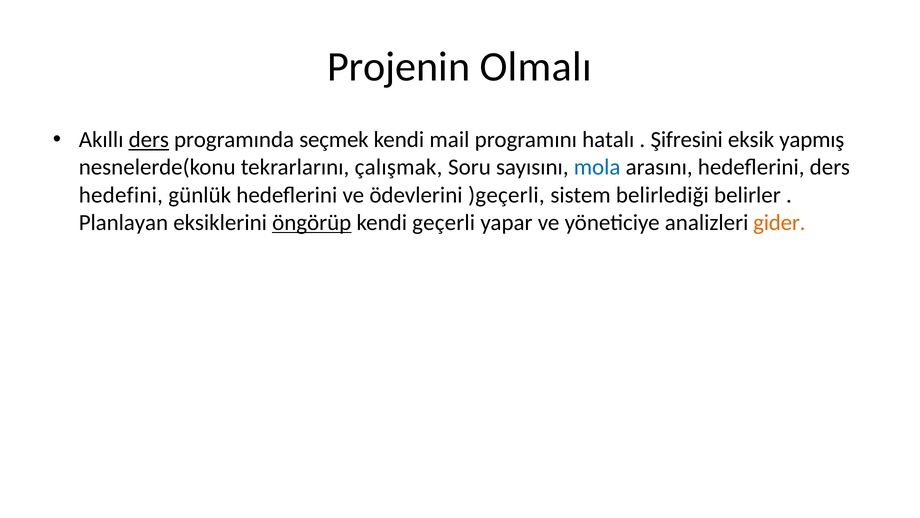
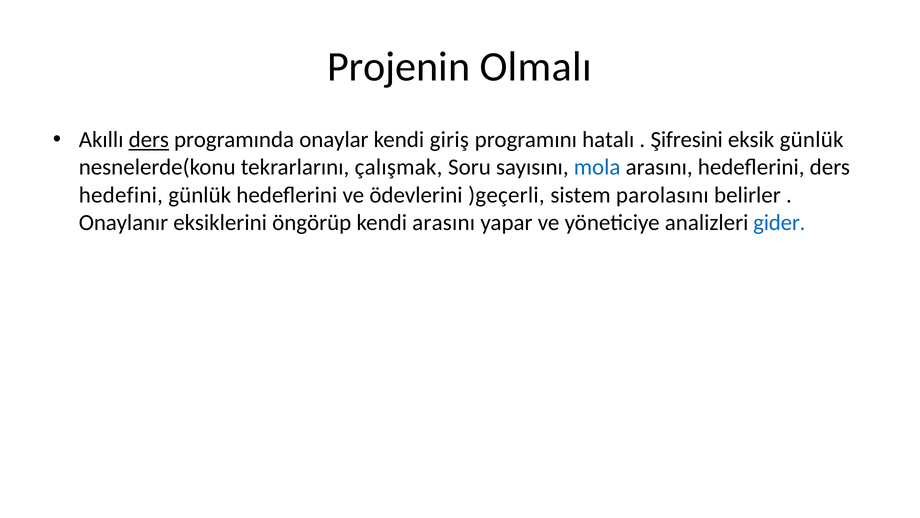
seçmek: seçmek -> onaylar (334, 140)
mail: mail -> giriş (449, 140)
eksik yapmış: yapmış -> günlük (812, 140)
belirlediği: belirlediği -> parolasını (662, 195)
Planlayan: Planlayan -> Onaylanır (123, 222)
öngörüp underline: present -> none (312, 222)
kendi geçerli: geçerli -> arasını (444, 222)
gider colour: orange -> blue (779, 222)
